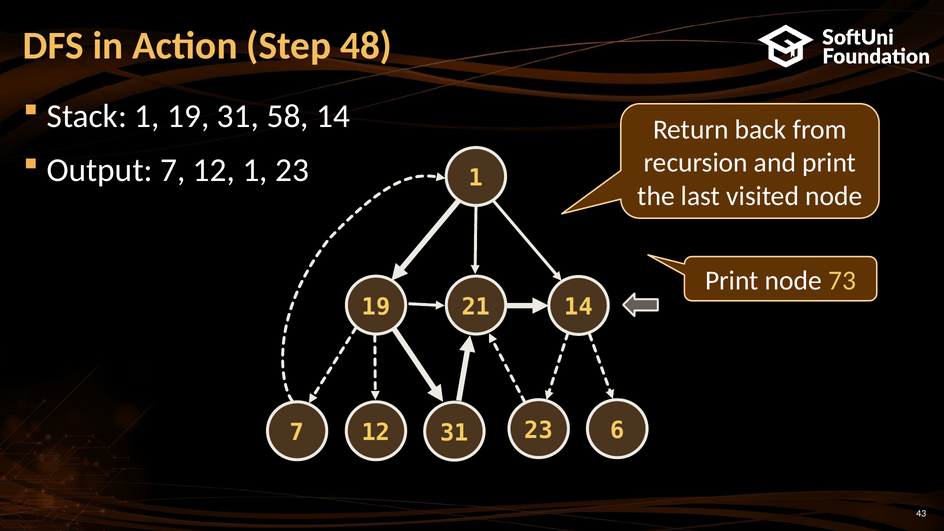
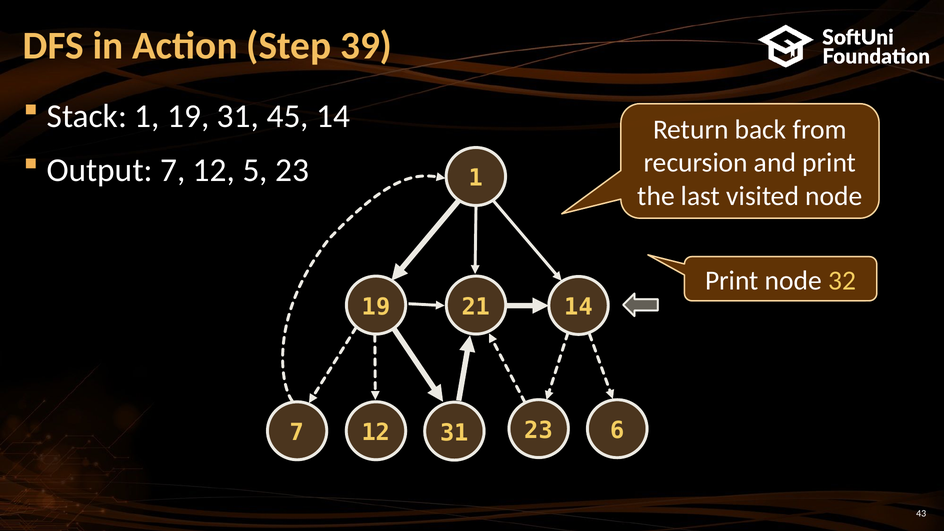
48: 48 -> 39 (366, 46)
58: 58 -> 45 (288, 116)
12 1: 1 -> 5 (255, 170)
73: 73 -> 32 (842, 281)
